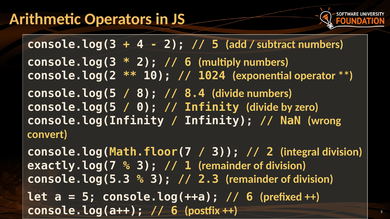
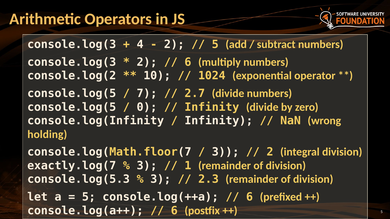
8: 8 -> 7 (147, 94)
8.4: 8.4 -> 2.7 (195, 94)
convert: convert -> holding (47, 135)
